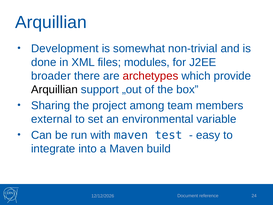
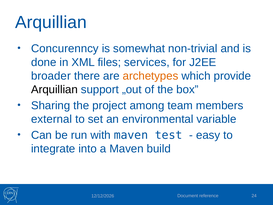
Development: Development -> Concurenncy (65, 49)
modules: modules -> services (147, 62)
archetypes colour: red -> orange (151, 76)
